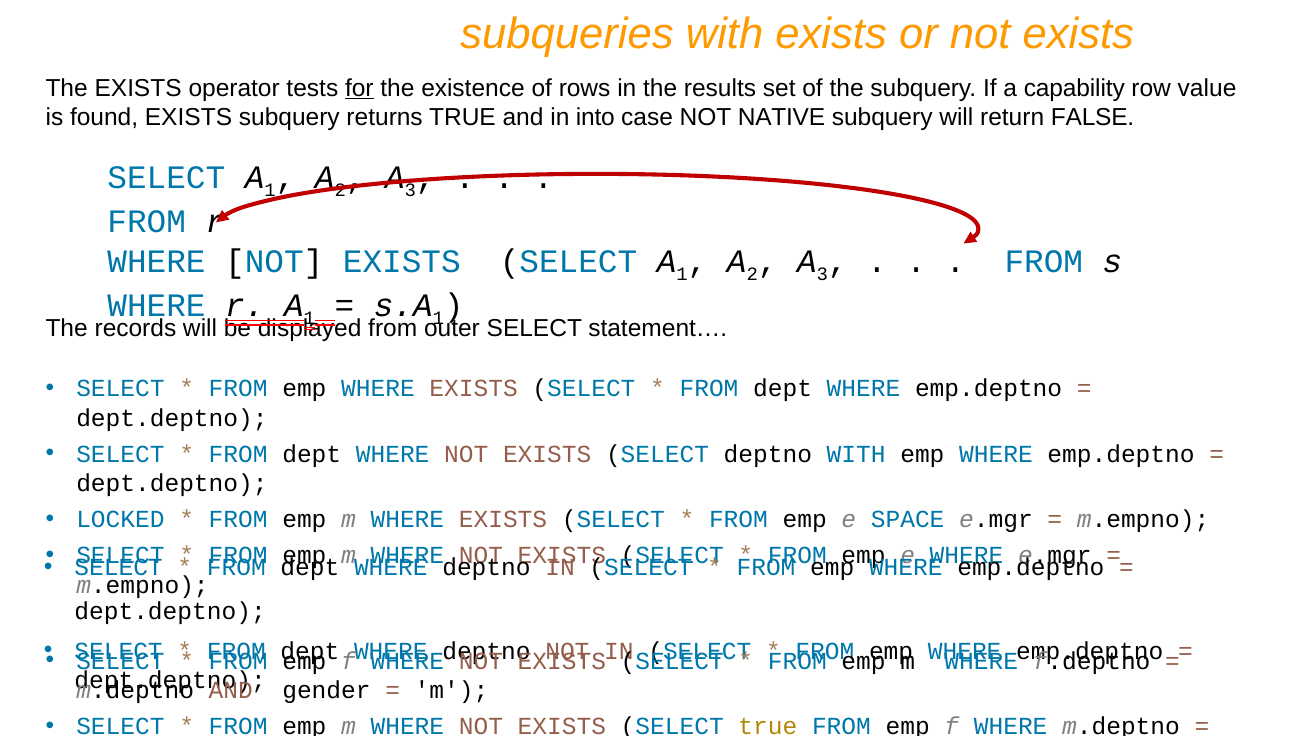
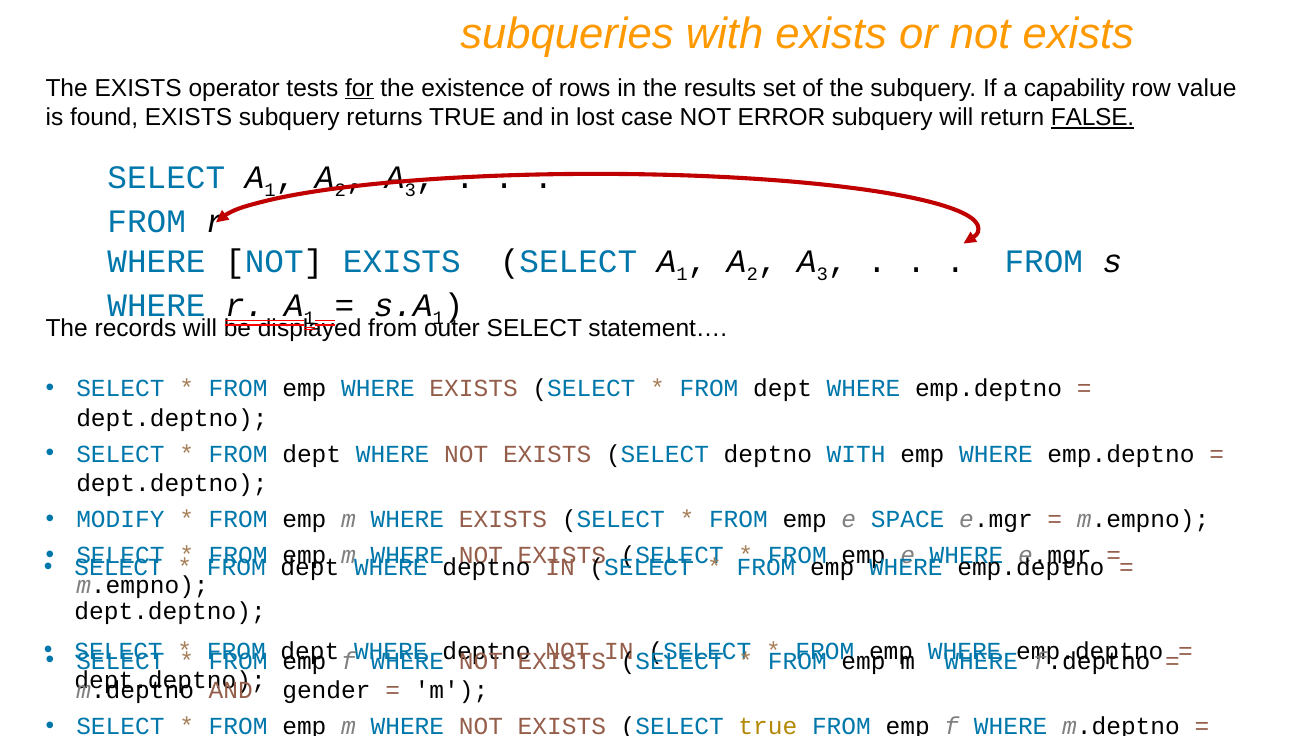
into: into -> lost (595, 117)
NATIVE: NATIVE -> ERROR (782, 117)
FALSE underline: none -> present (1093, 117)
LOCKED: LOCKED -> MODIFY (120, 519)
